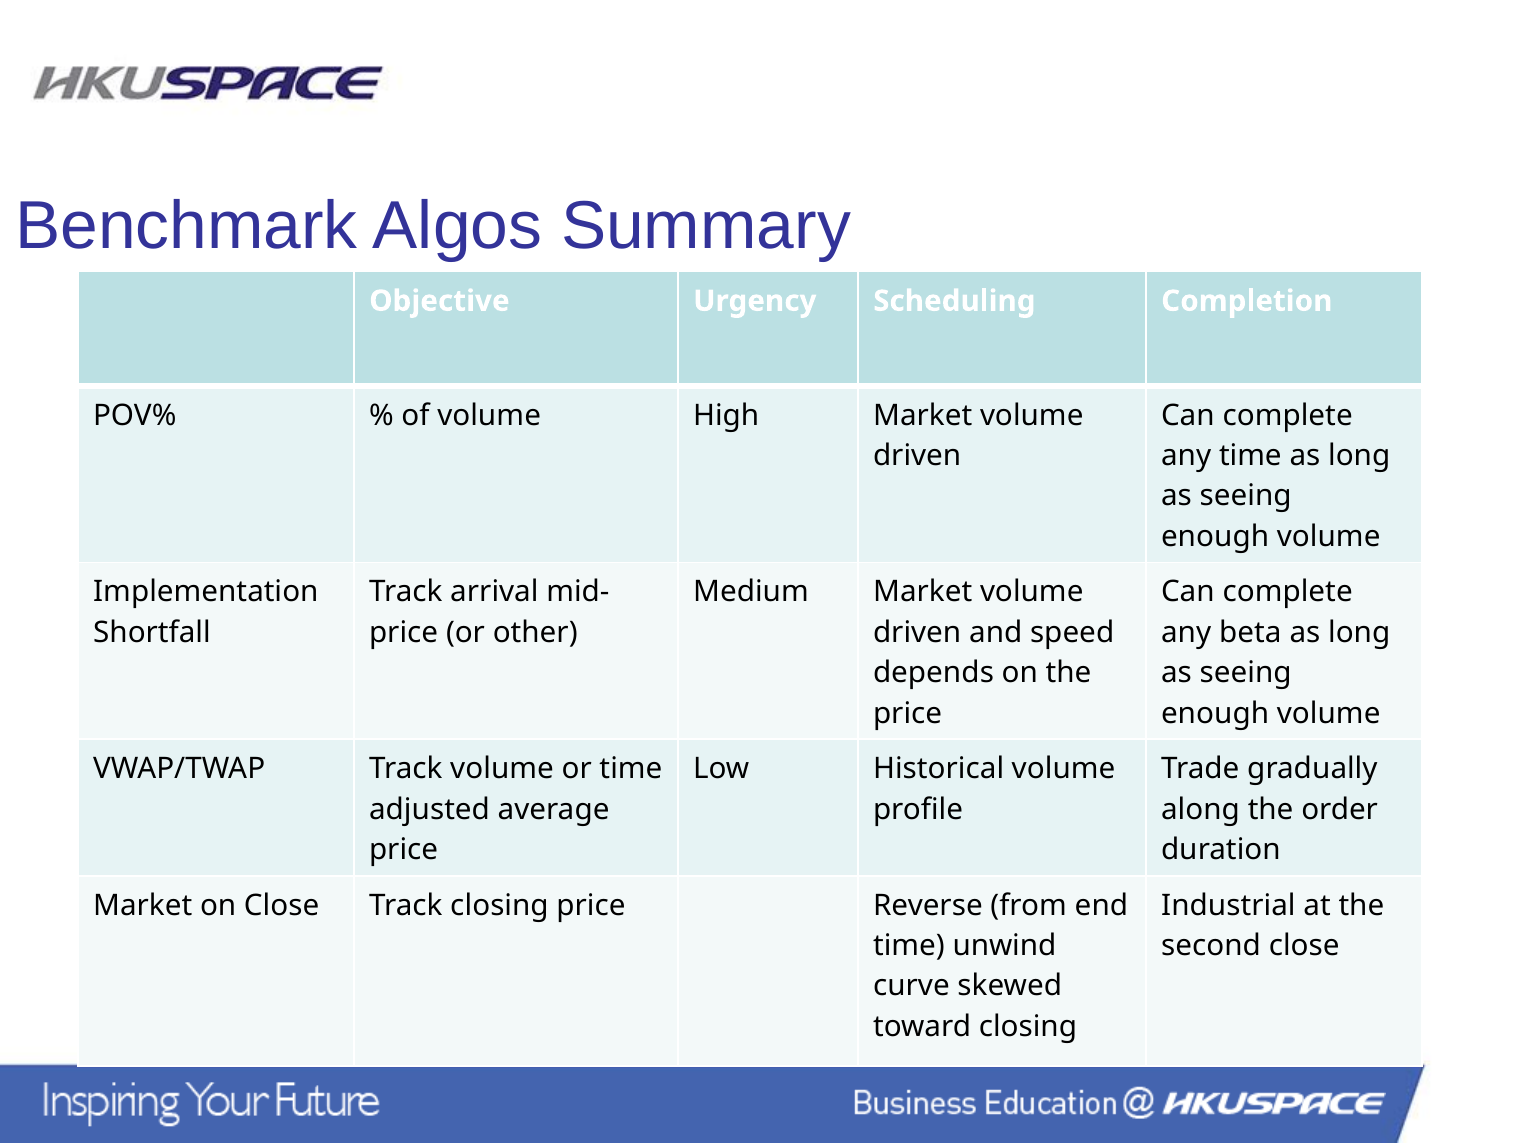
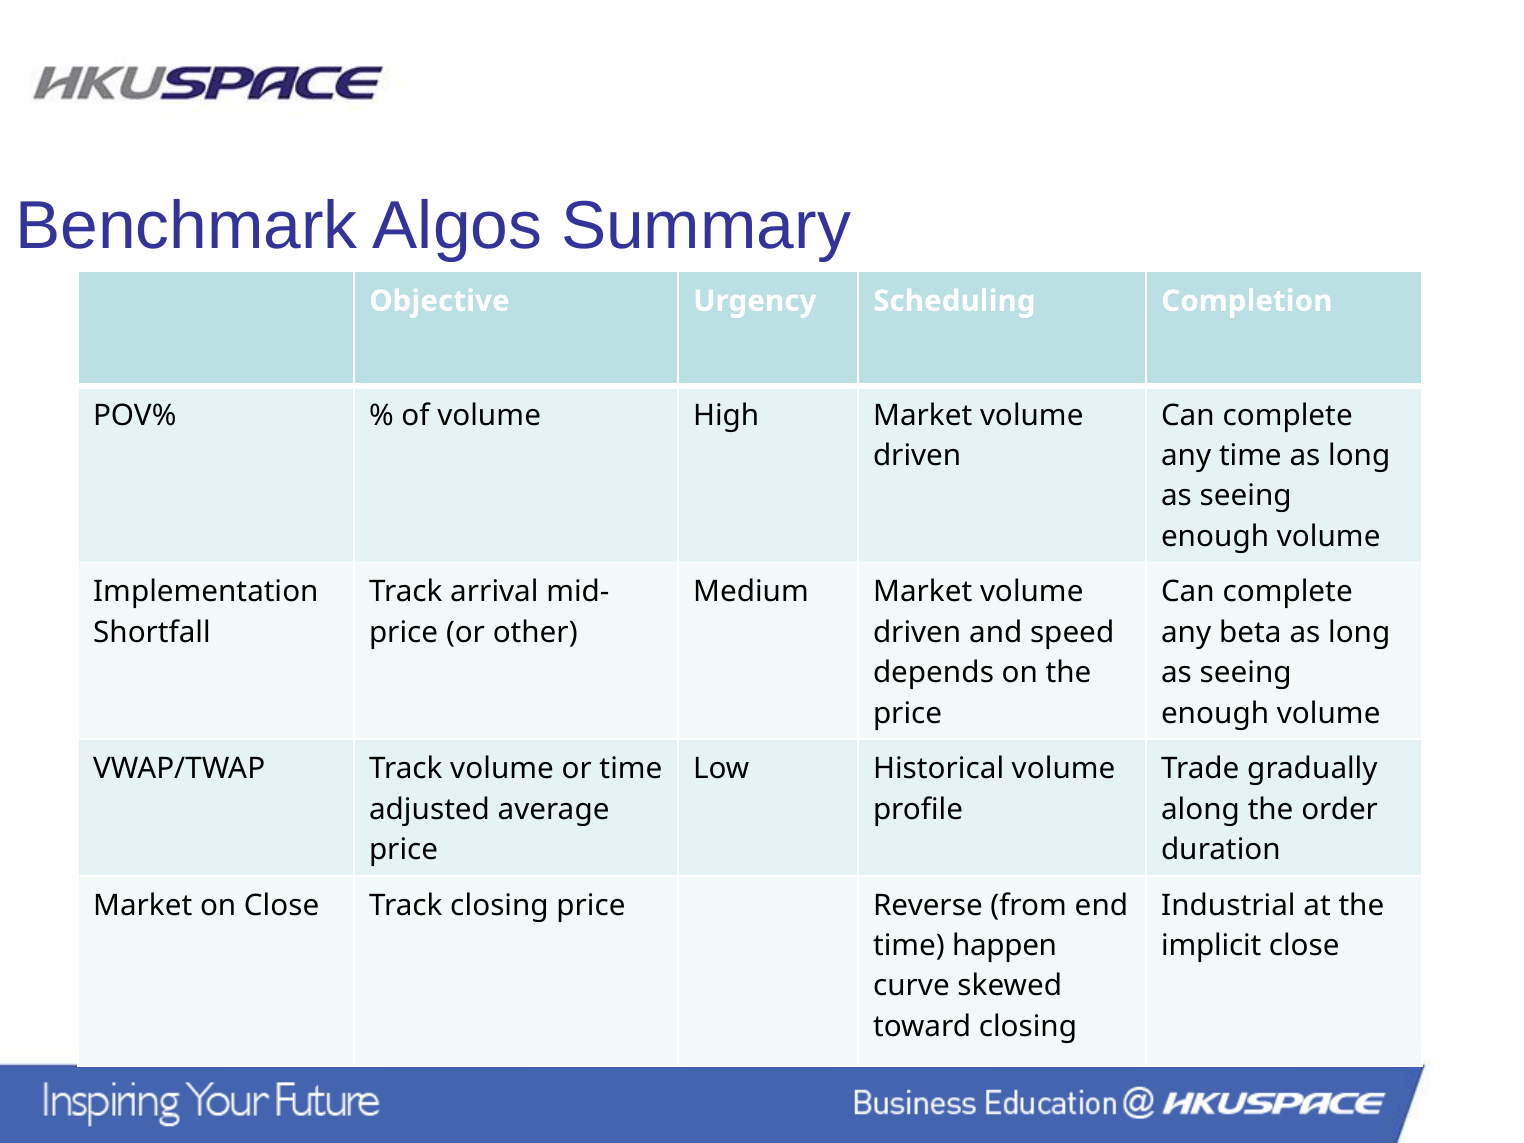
unwind: unwind -> happen (1005, 946)
second: second -> implicit (1211, 946)
